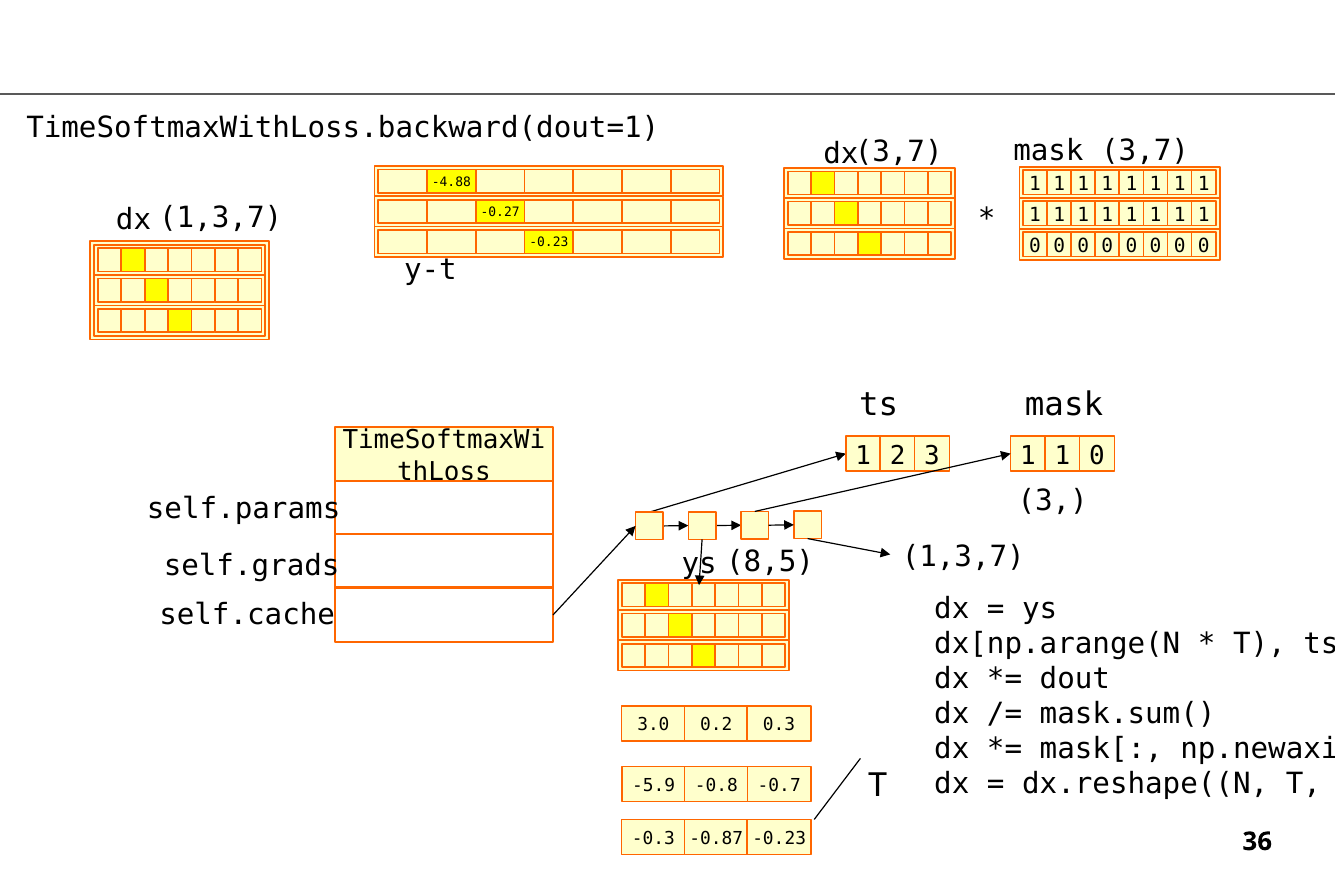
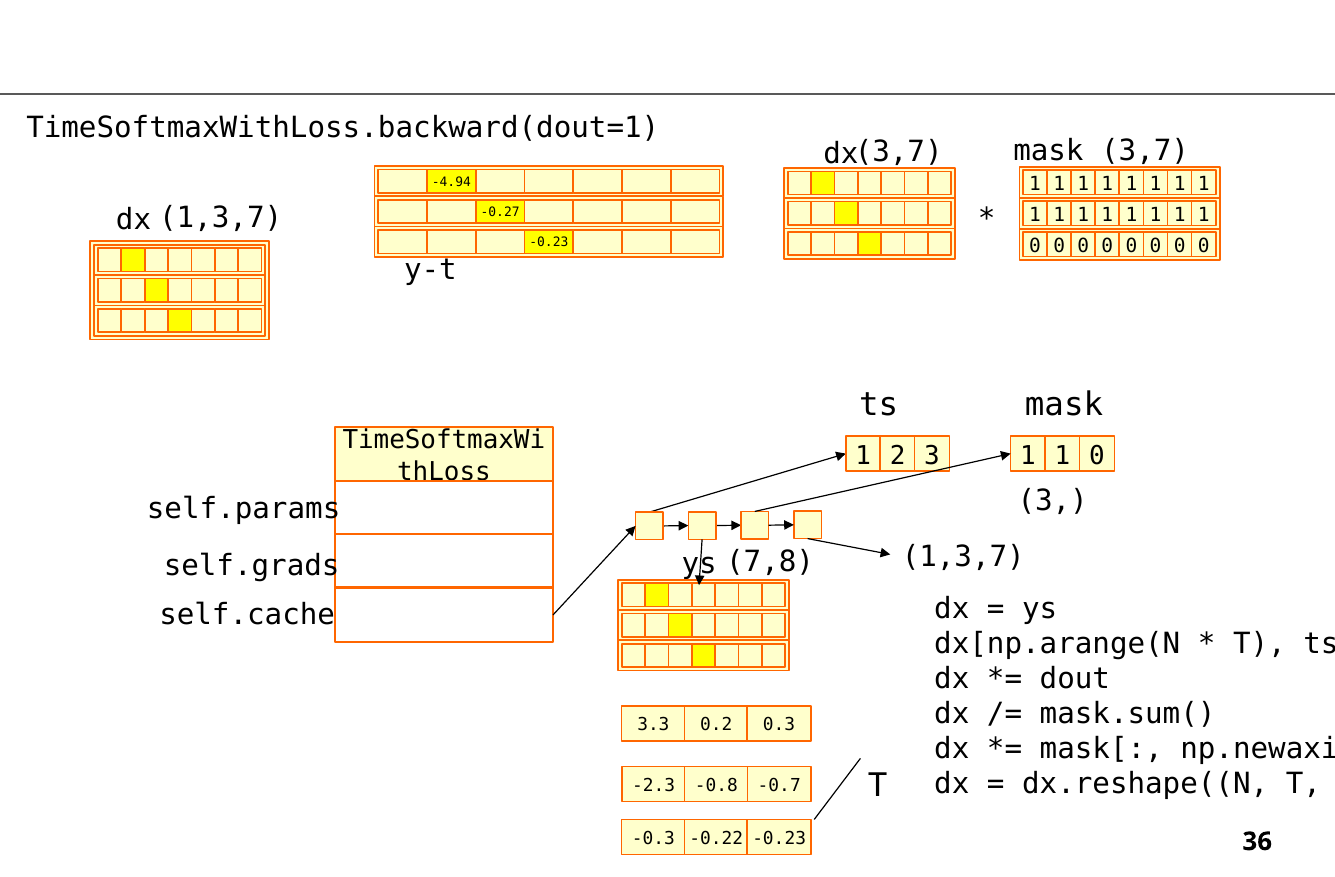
-4.88: -4.88 -> -4.94 (451, 182)
8,5: 8,5 -> 7,8 (770, 562)
3.0: 3.0 -> 3.3 (653, 724)
-5.9: -5.9 -> -2.3 (654, 785)
-0.87: -0.87 -> -0.22 (716, 838)
